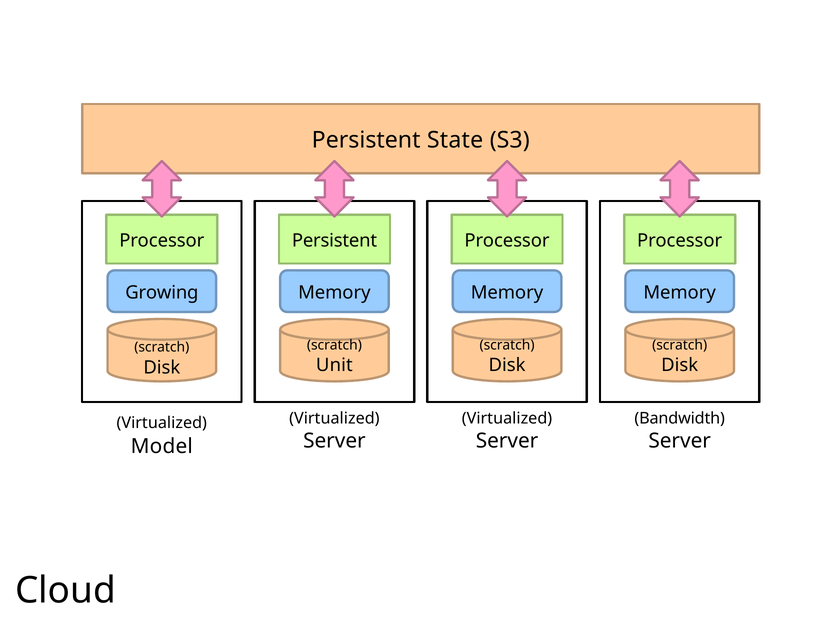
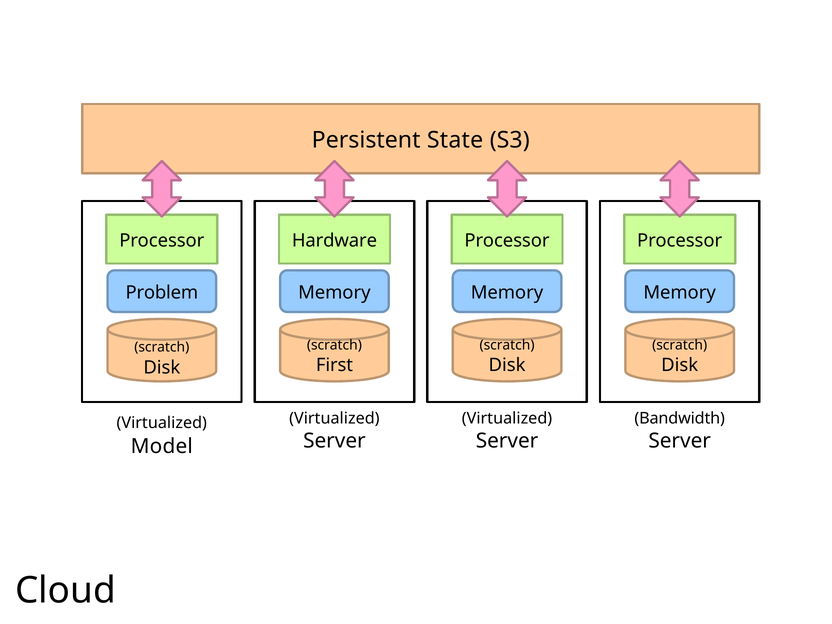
Persistent: Persistent -> Hardware (334, 240)
Growing: Growing -> Problem (162, 292)
Unit: Unit -> First (334, 365)
